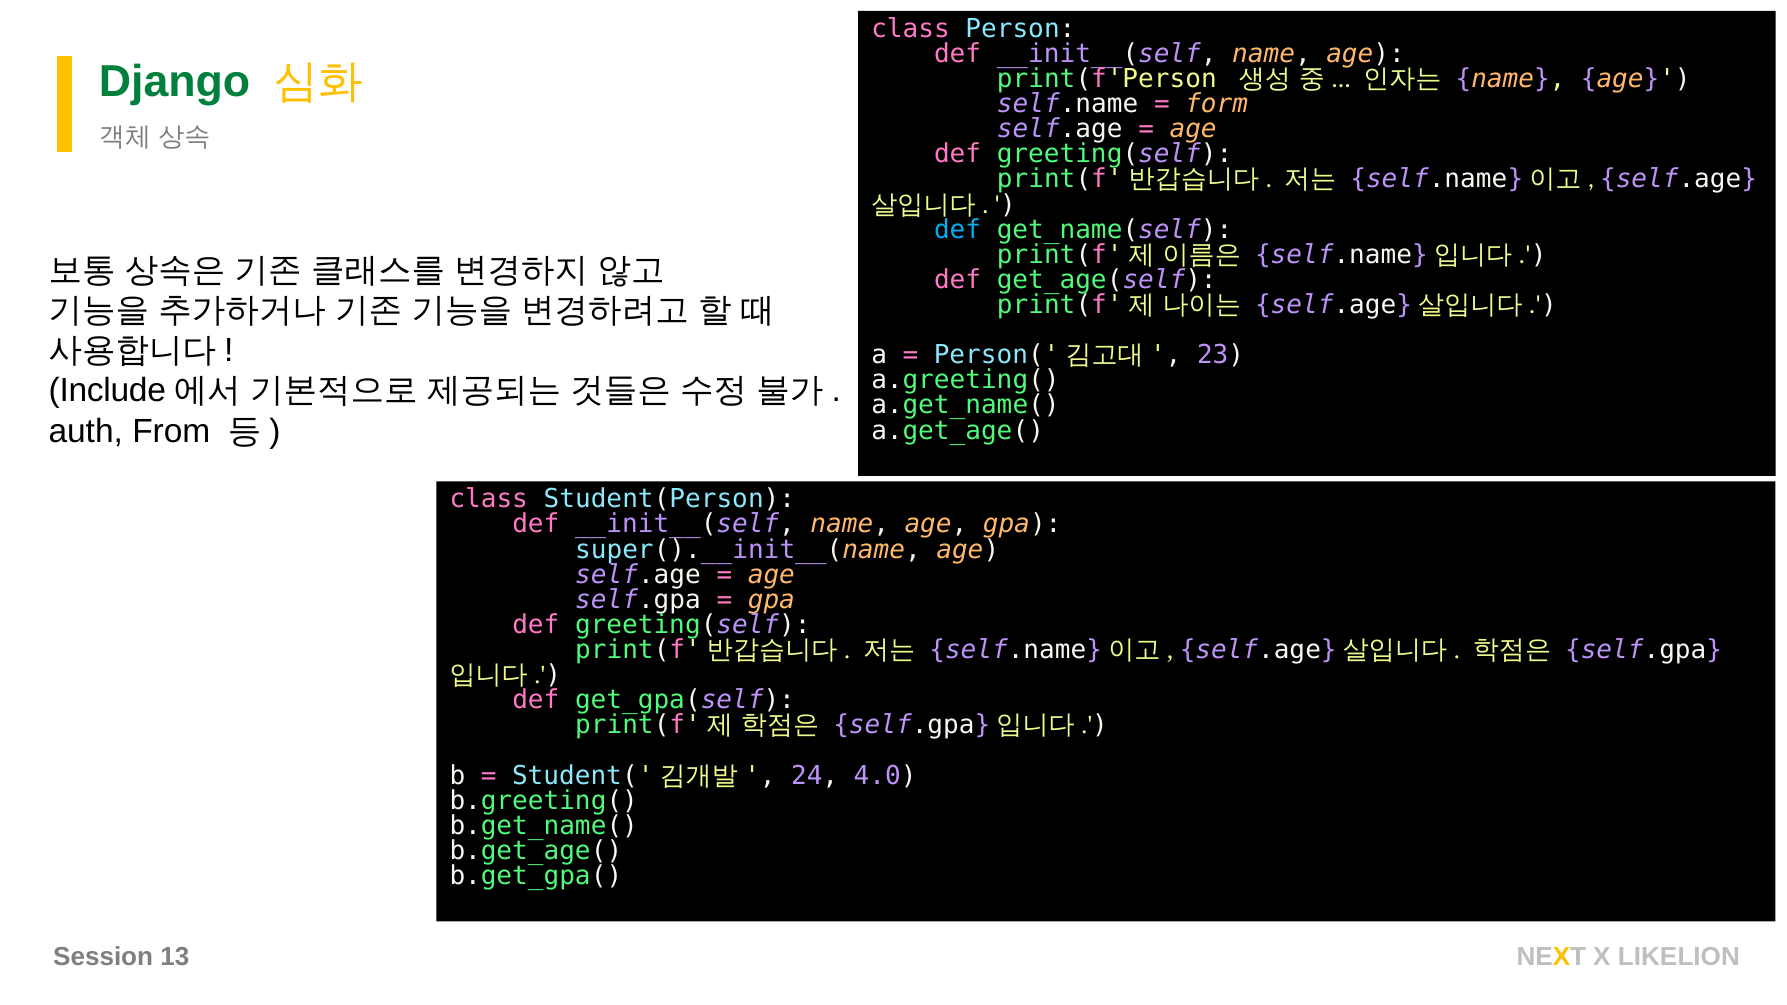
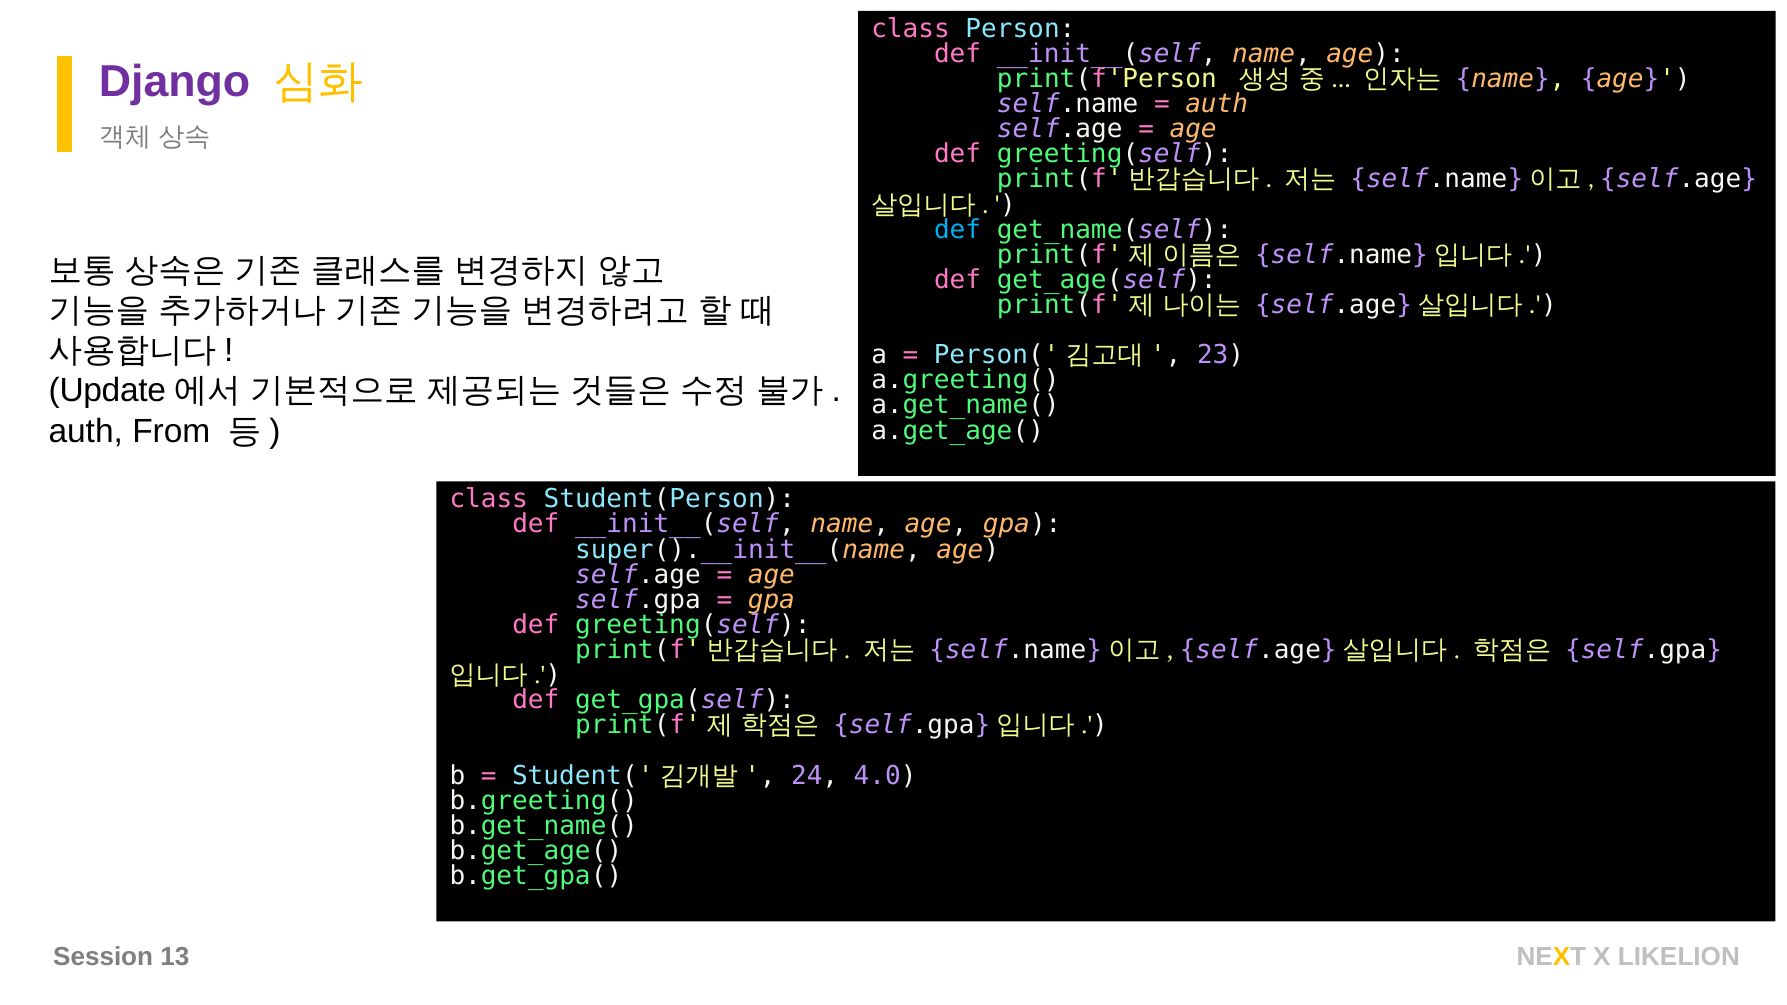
Django colour: green -> purple (175, 81)
form: form -> auth (1217, 104)
Include: Include -> Update (107, 391)
